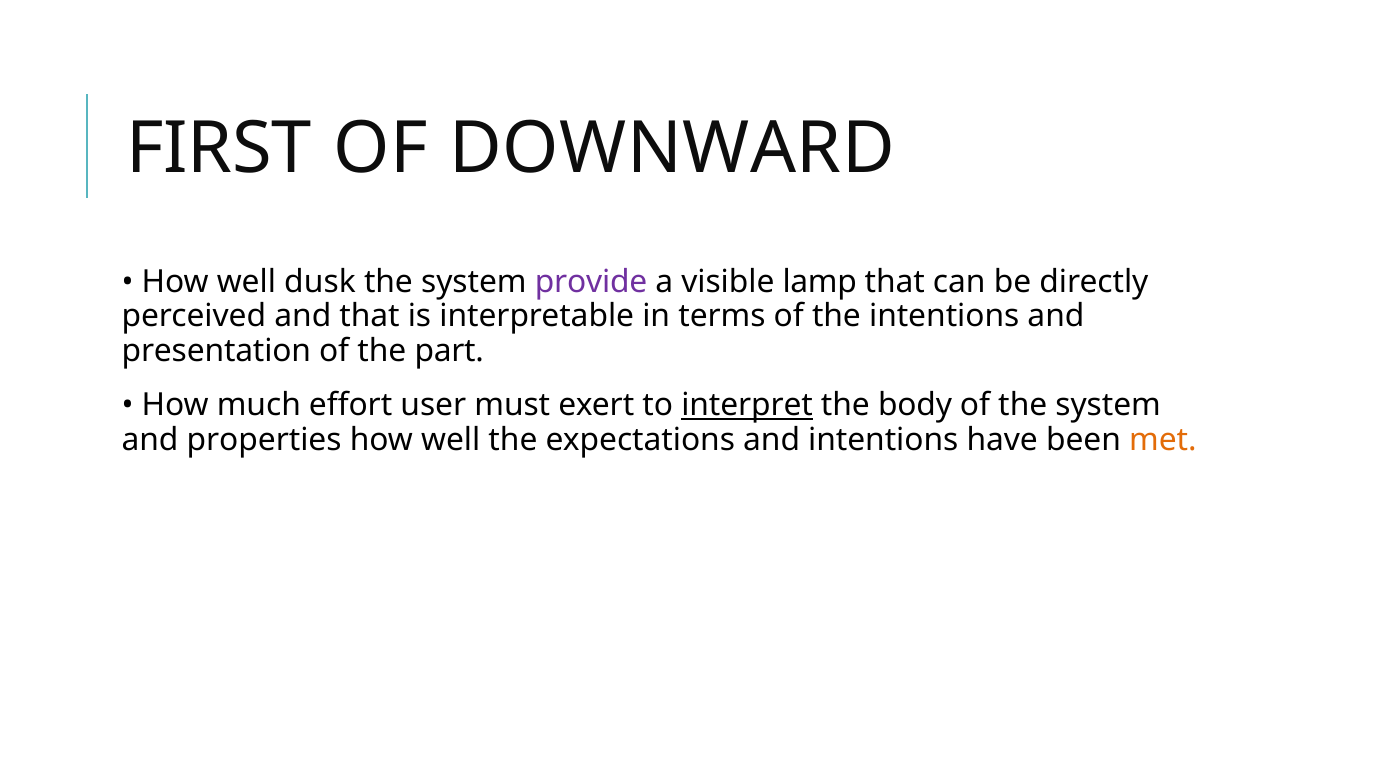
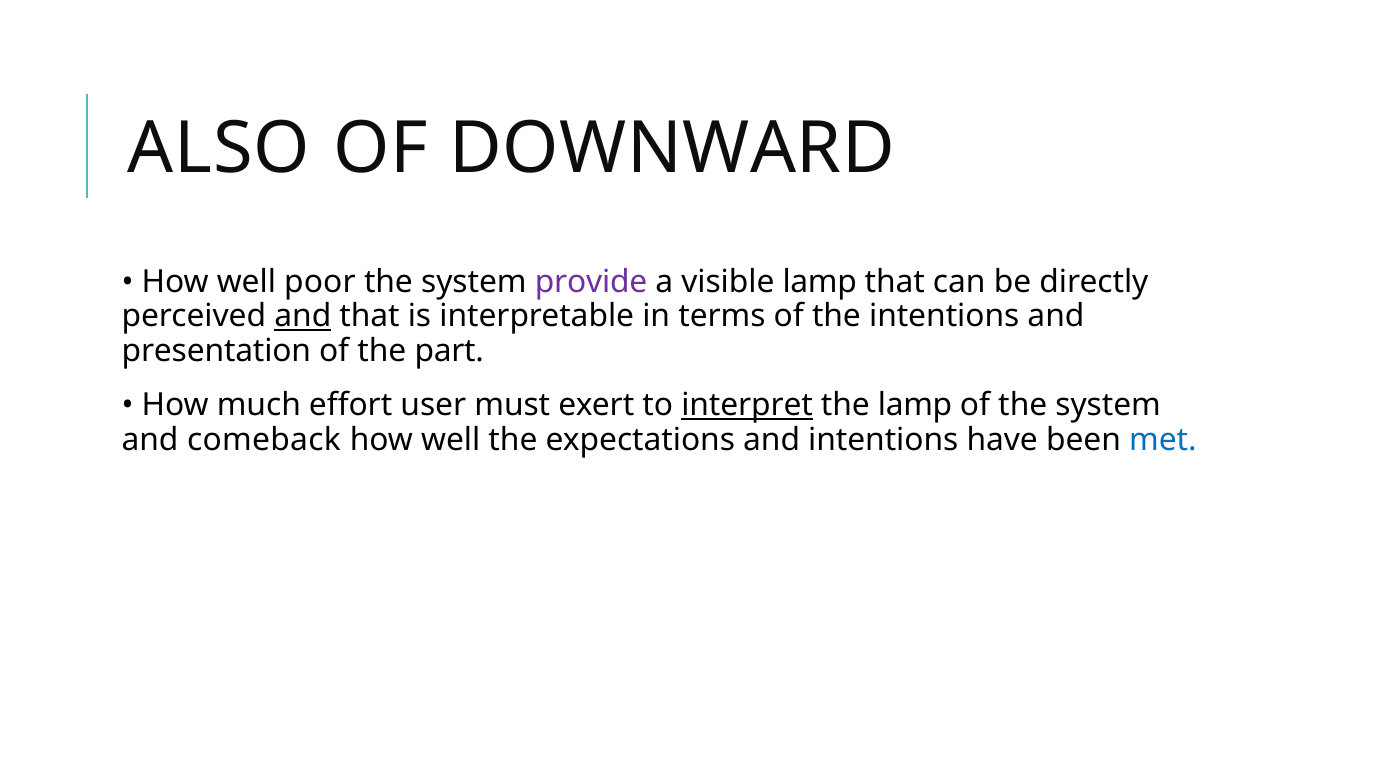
FIRST: FIRST -> ALSO (219, 149)
dusk: dusk -> poor (320, 282)
and underline: none -> present (303, 316)
the body: body -> lamp (915, 405)
properties: properties -> comeback (264, 439)
met colour: orange -> blue (1163, 439)
